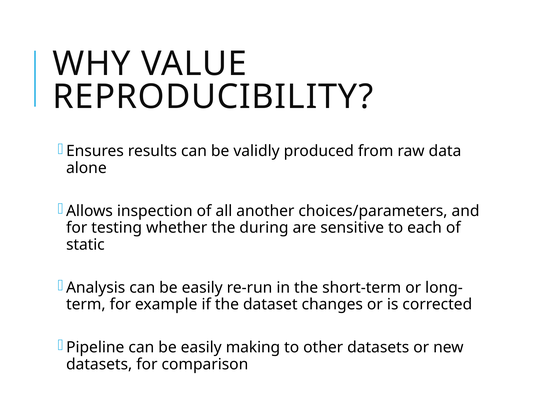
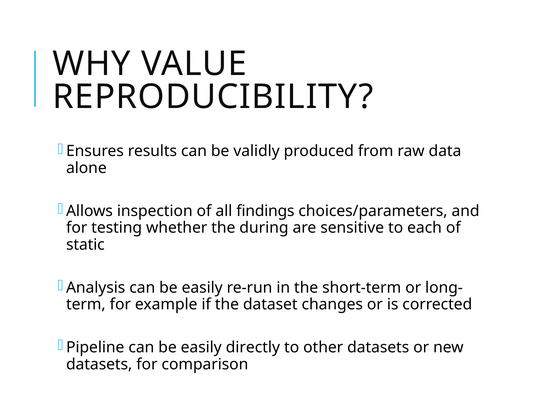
another: another -> findings (265, 211)
making: making -> directly (253, 347)
